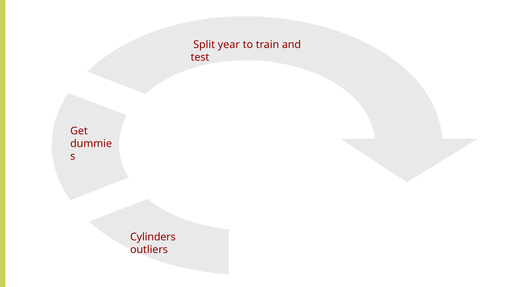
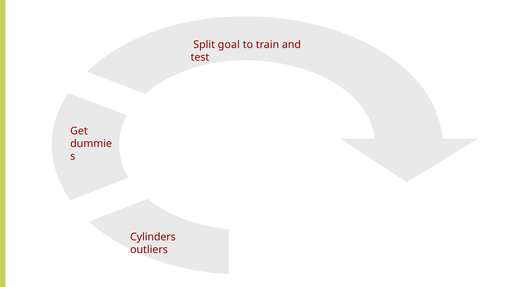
year: year -> goal (229, 45)
